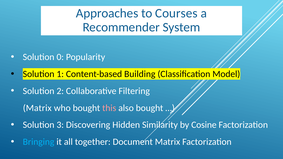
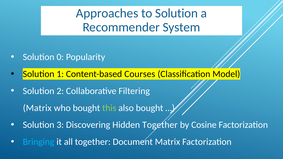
to Courses: Courses -> Solution (177, 13)
Building: Building -> Courses (140, 74)
this colour: pink -> light green (109, 108)
Hidden Similarity: Similarity -> Together (160, 125)
